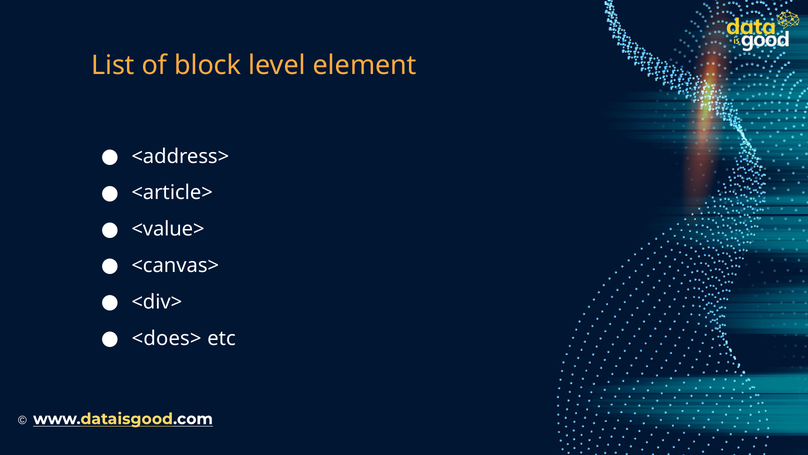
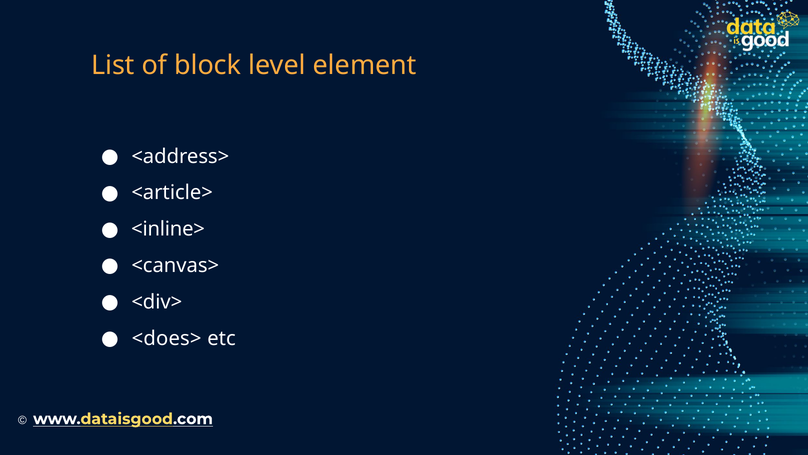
<value>: <value> -> <inline> (168, 229)
